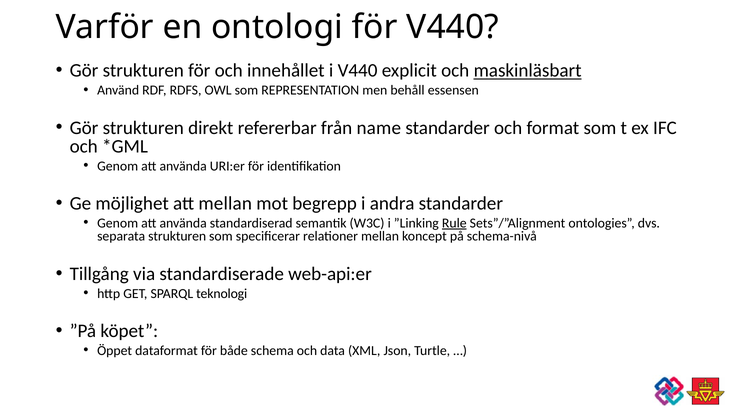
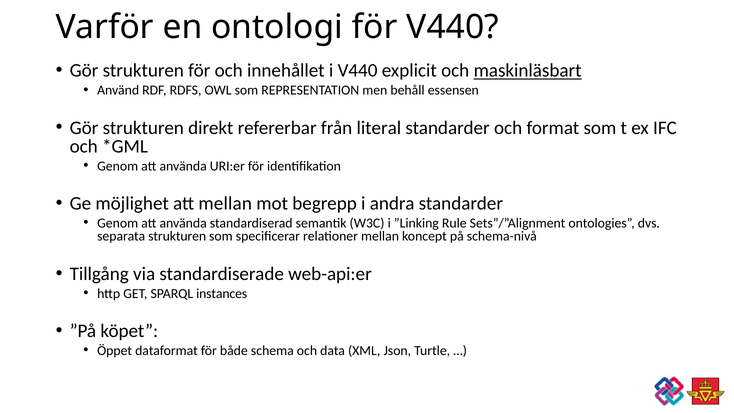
name: name -> literal (379, 128)
Rule underline: present -> none (454, 223)
teknologi: teknologi -> instances (222, 293)
